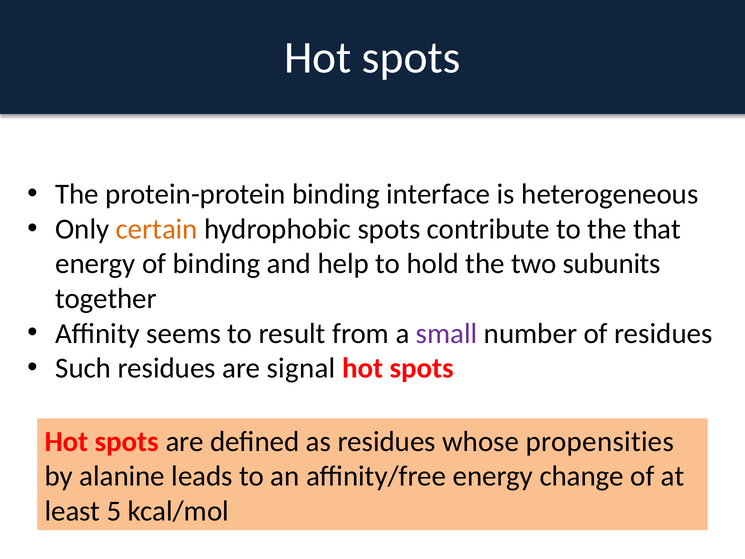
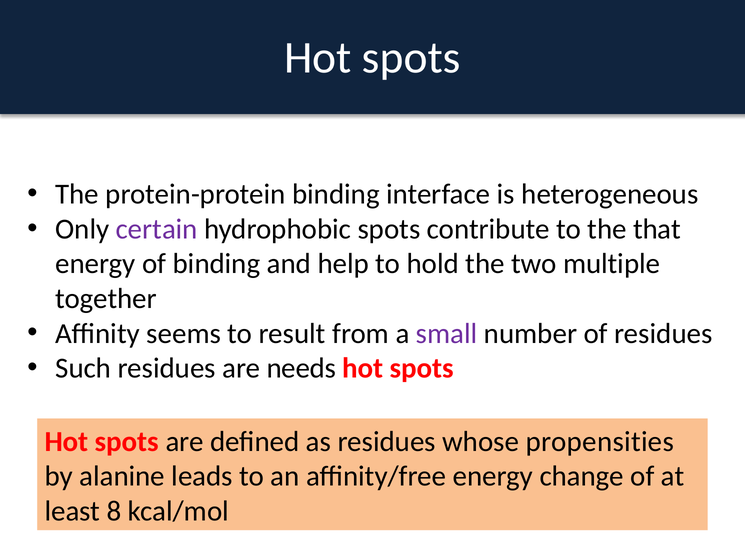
certain colour: orange -> purple (157, 229)
subunits: subunits -> multiple (612, 264)
signal: signal -> needs (301, 368)
5: 5 -> 8 (114, 511)
